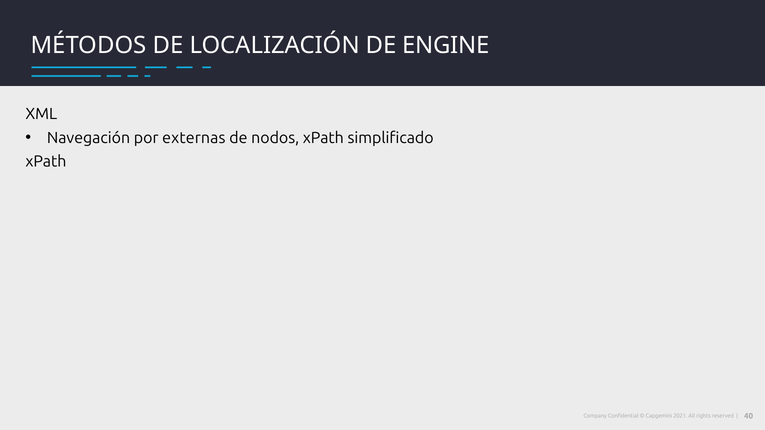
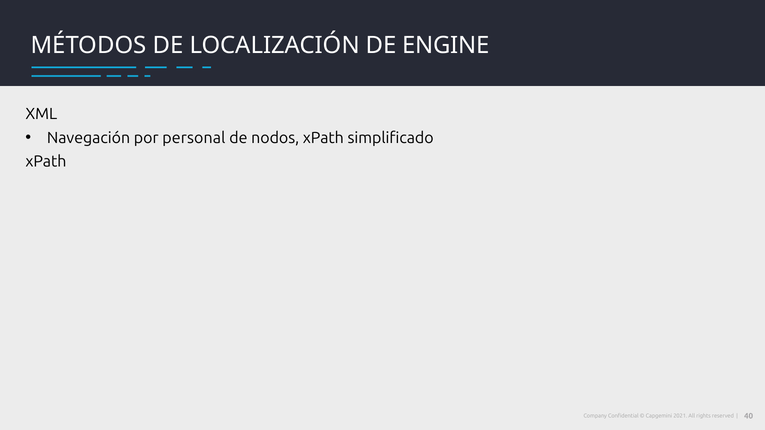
externas: externas -> personal (194, 138)
